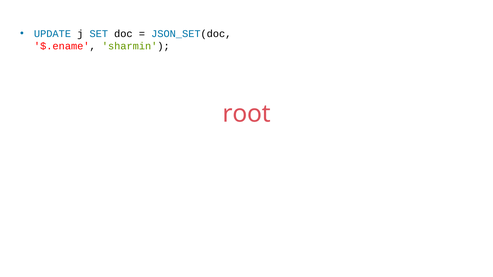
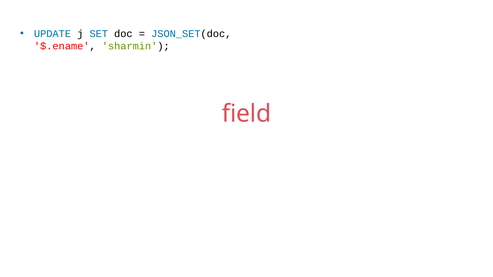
root: root -> field (247, 114)
